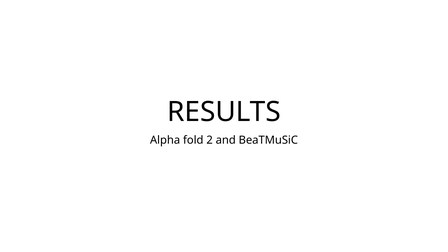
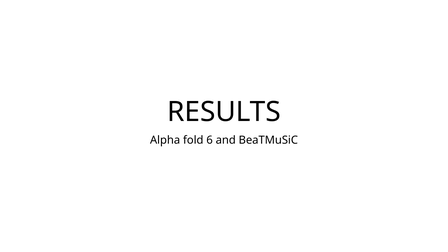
2: 2 -> 6 (210, 140)
